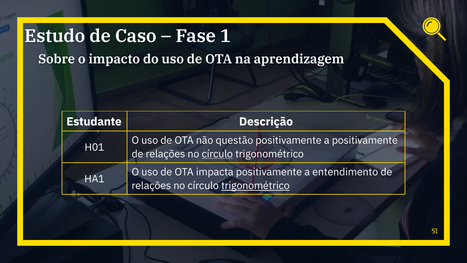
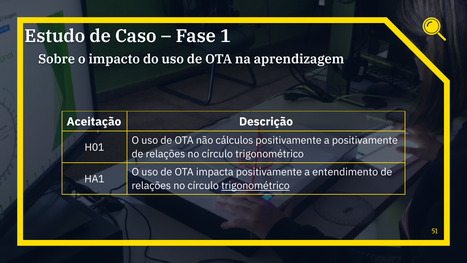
Estudante: Estudante -> Aceitação (94, 121)
questão: questão -> cálculos (234, 140)
círculo underline: present -> none (217, 154)
